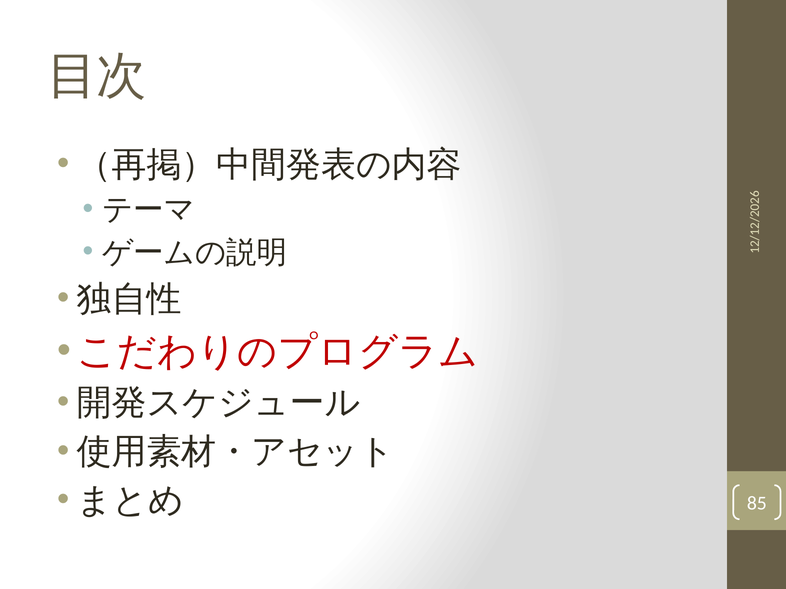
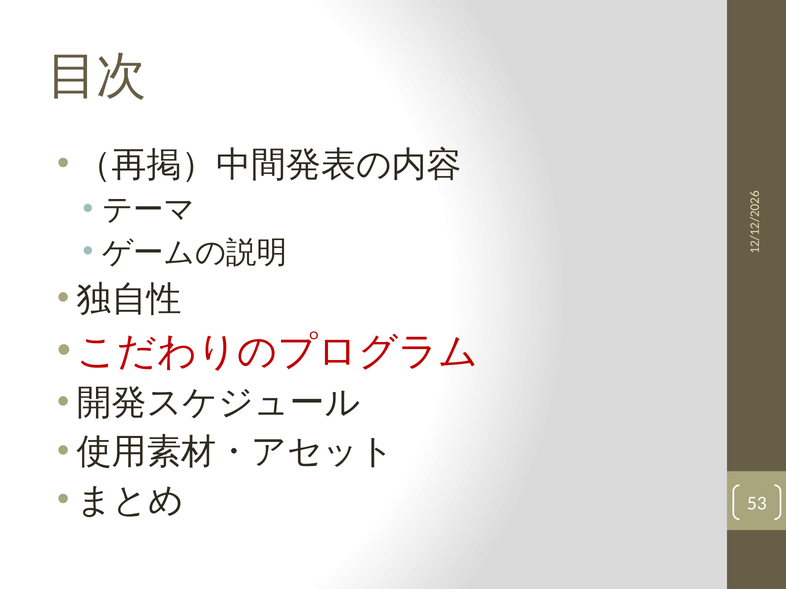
85: 85 -> 53 (757, 504)
